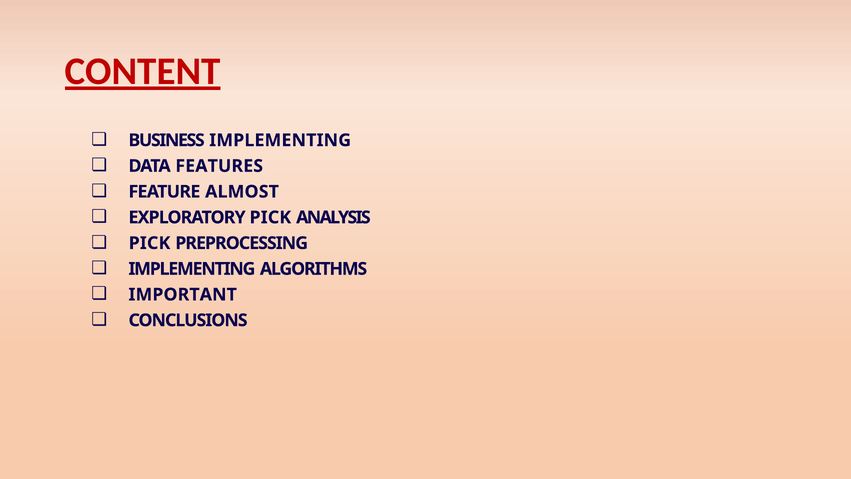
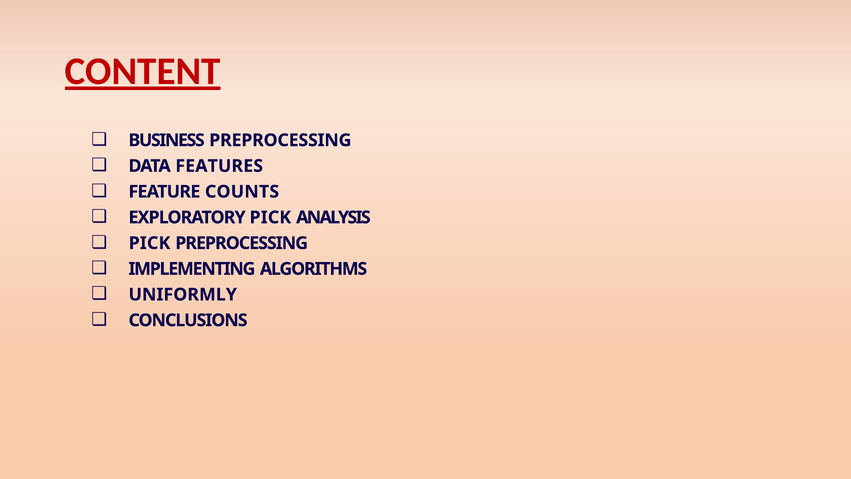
BUSINESS IMPLEMENTING: IMPLEMENTING -> PREPROCESSING (280, 140)
ALMOST: ALMOST -> COUNTS (242, 192)
IMPORTANT: IMPORTANT -> UNIFORMLY (183, 294)
